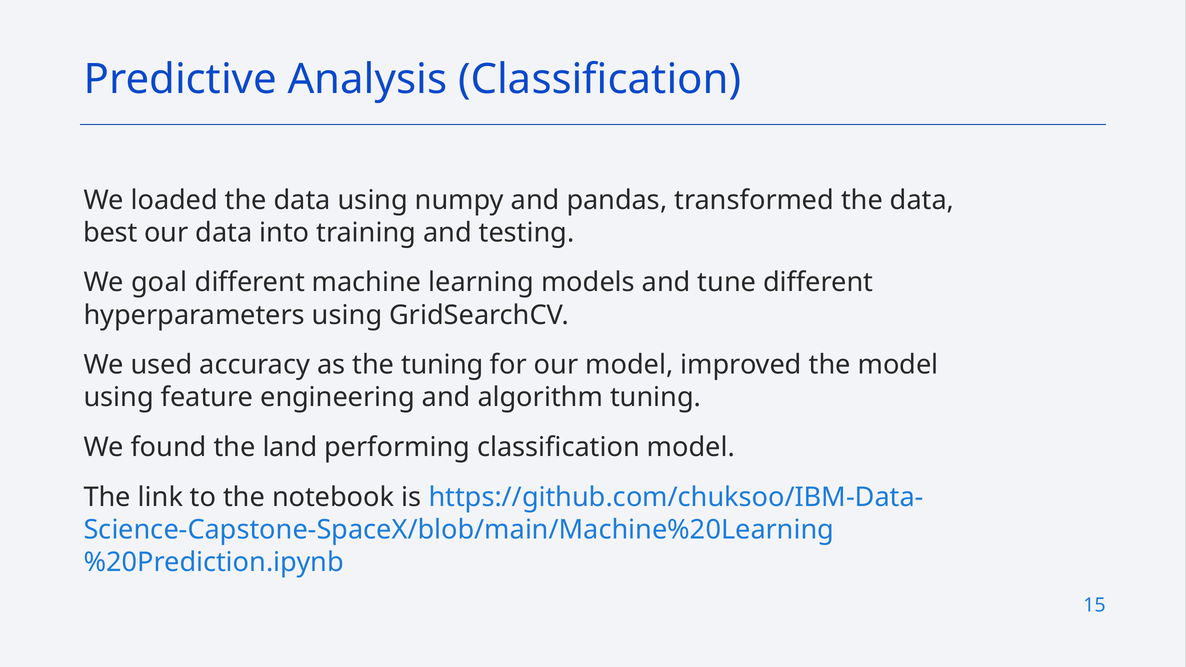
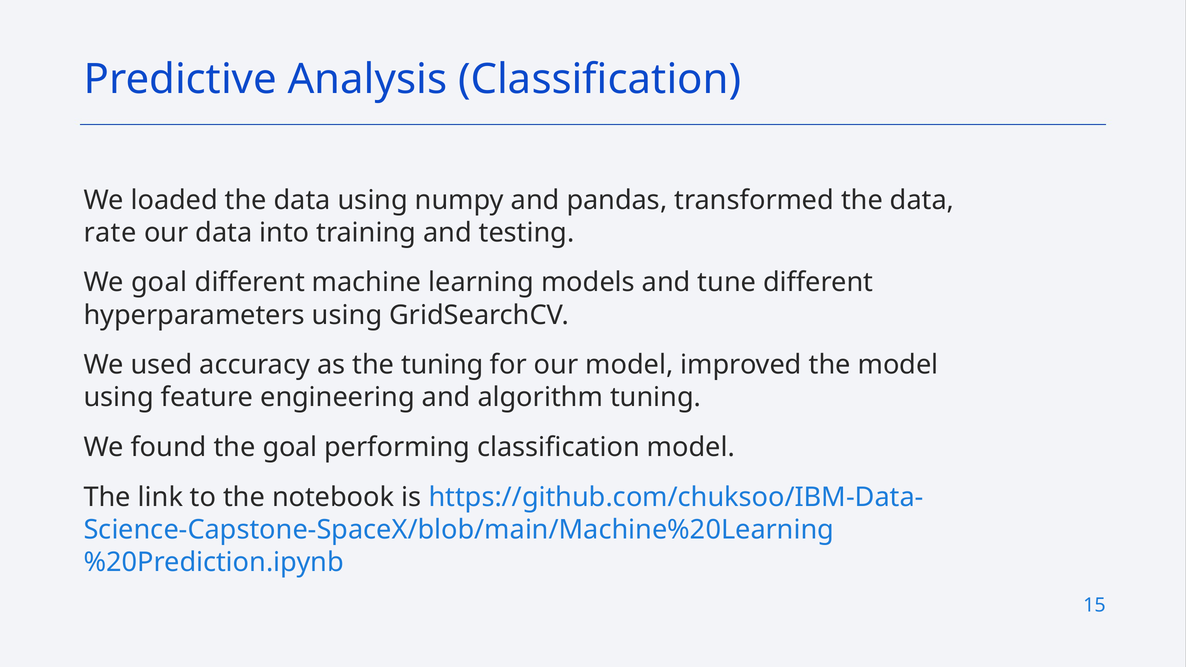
best: best -> rate (110, 233)
the land: land -> goal (290, 447)
